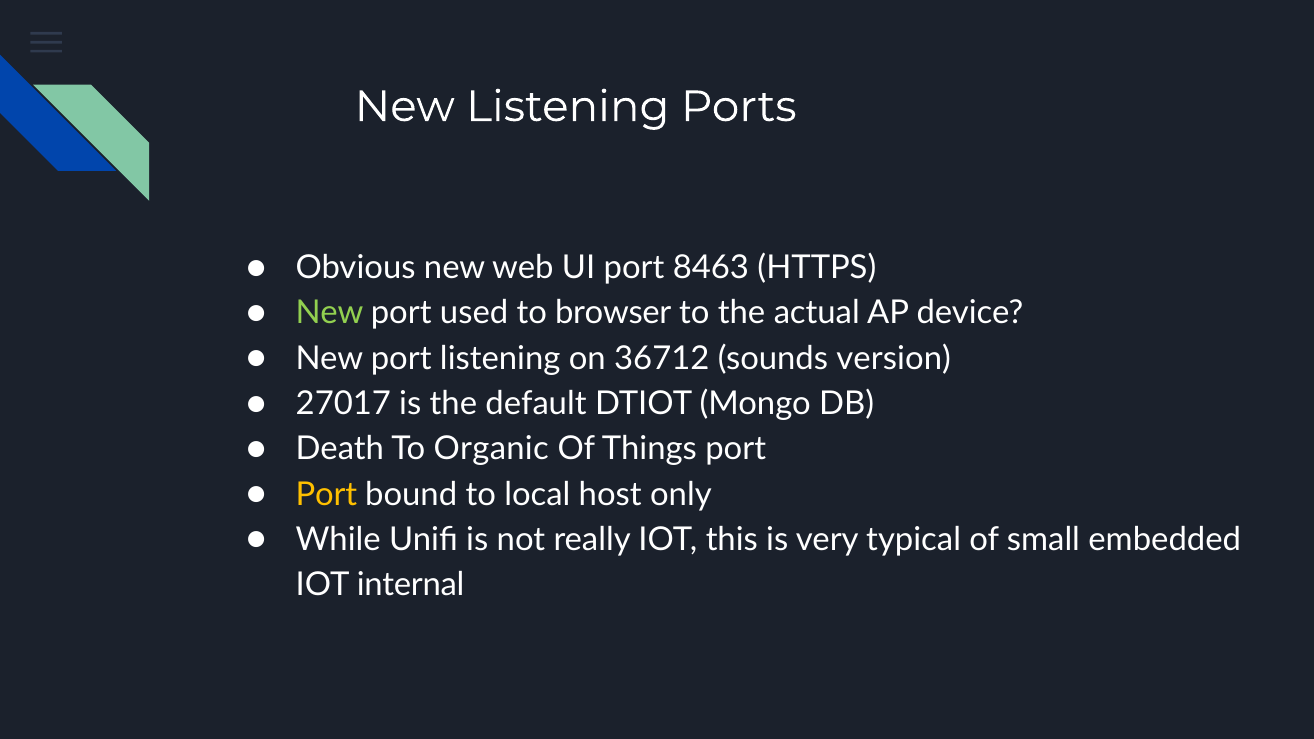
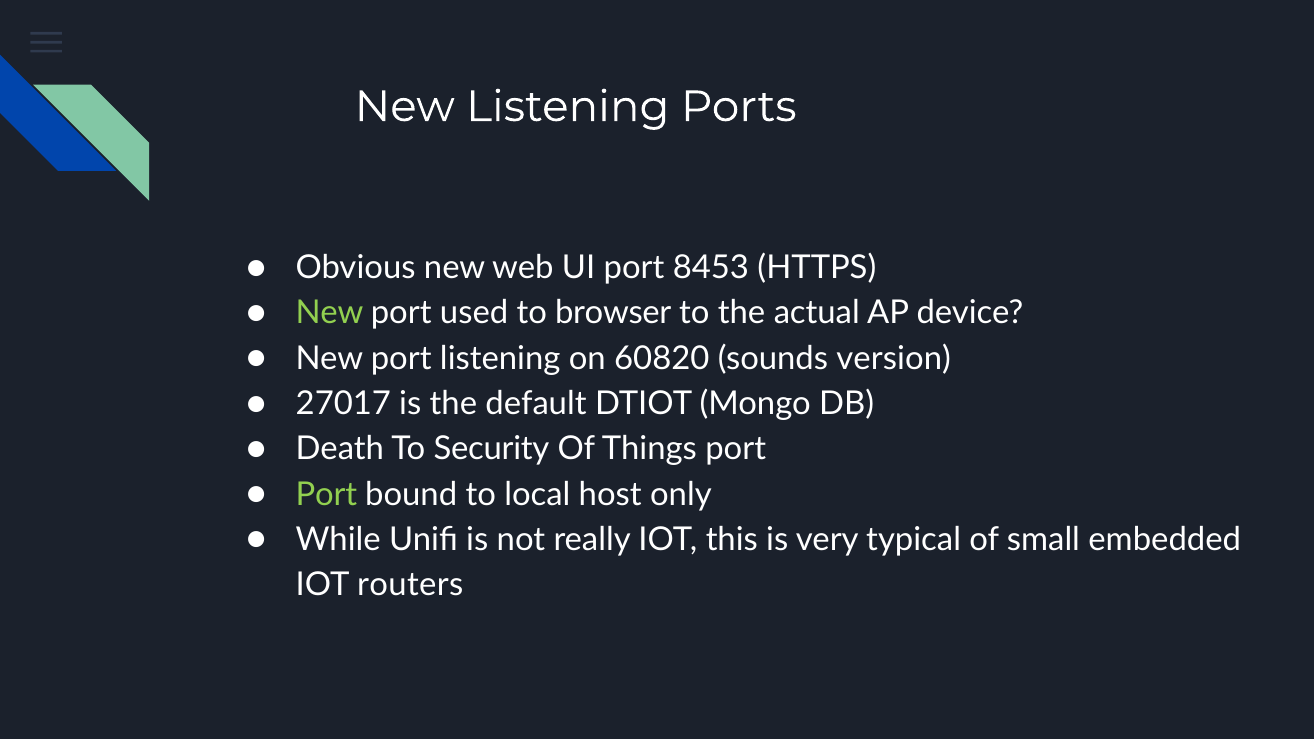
8463: 8463 -> 8453 (711, 268)
36712: 36712 -> 60820 (662, 358)
Organic: Organic -> Security (491, 449)
Port colour: yellow -> light green (326, 494)
internal: internal -> routers (410, 585)
